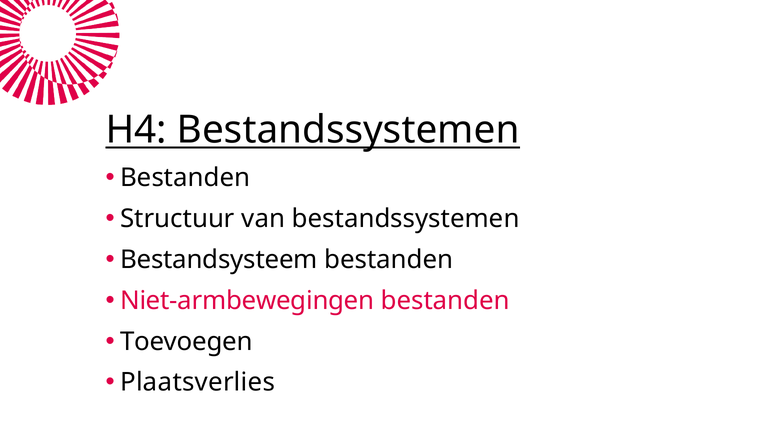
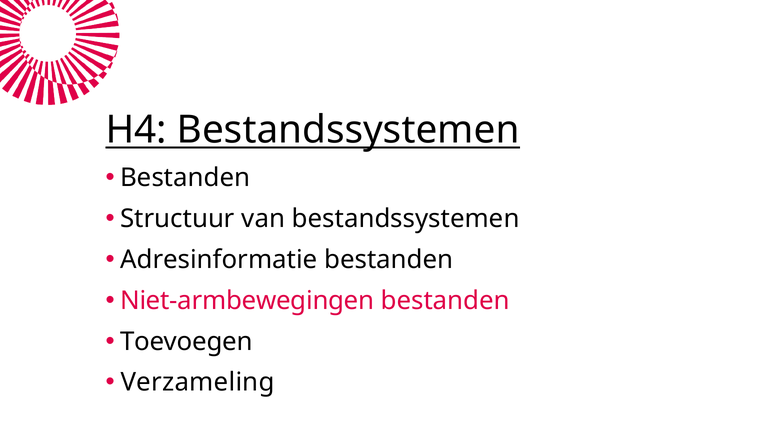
Bestandsysteem: Bestandsysteem -> Adresinformatie (219, 259)
Plaatsverlies: Plaatsverlies -> Verzameling (198, 382)
